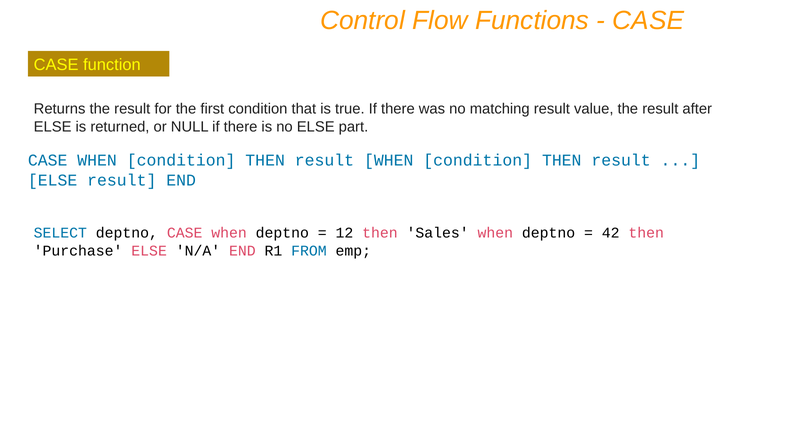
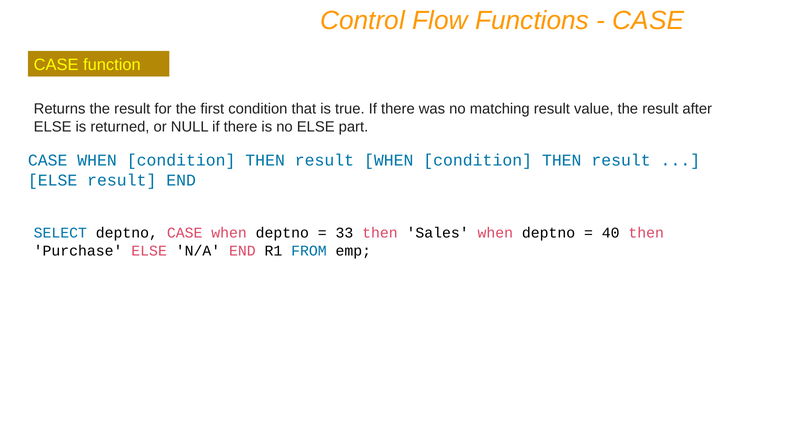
12: 12 -> 33 (344, 233)
42: 42 -> 40 (611, 233)
